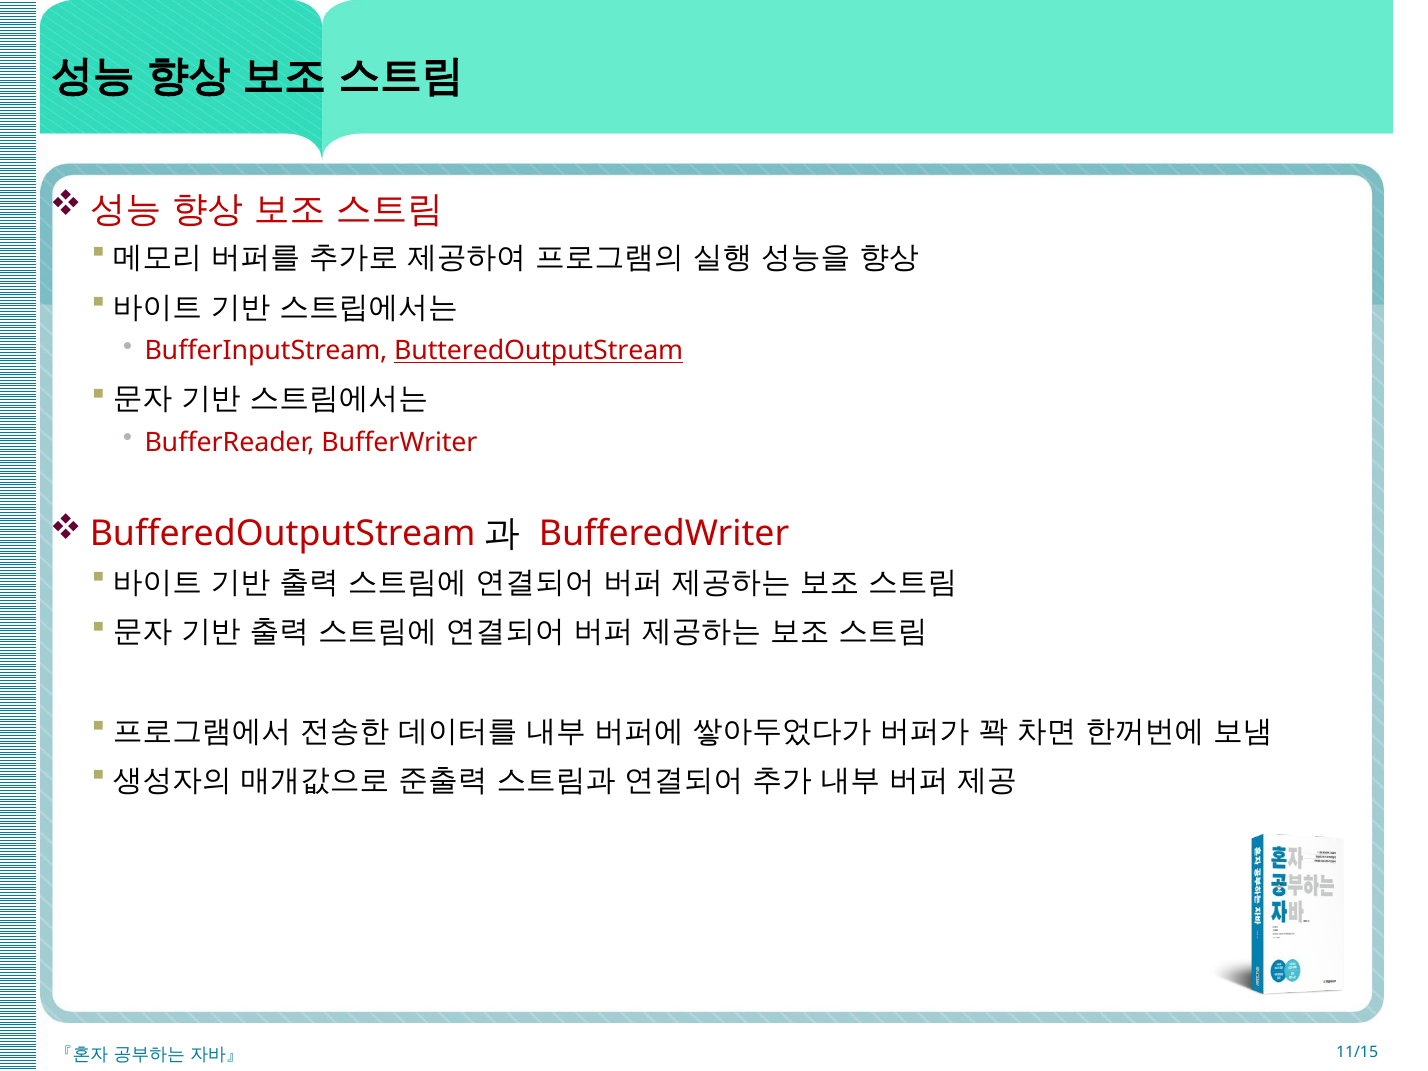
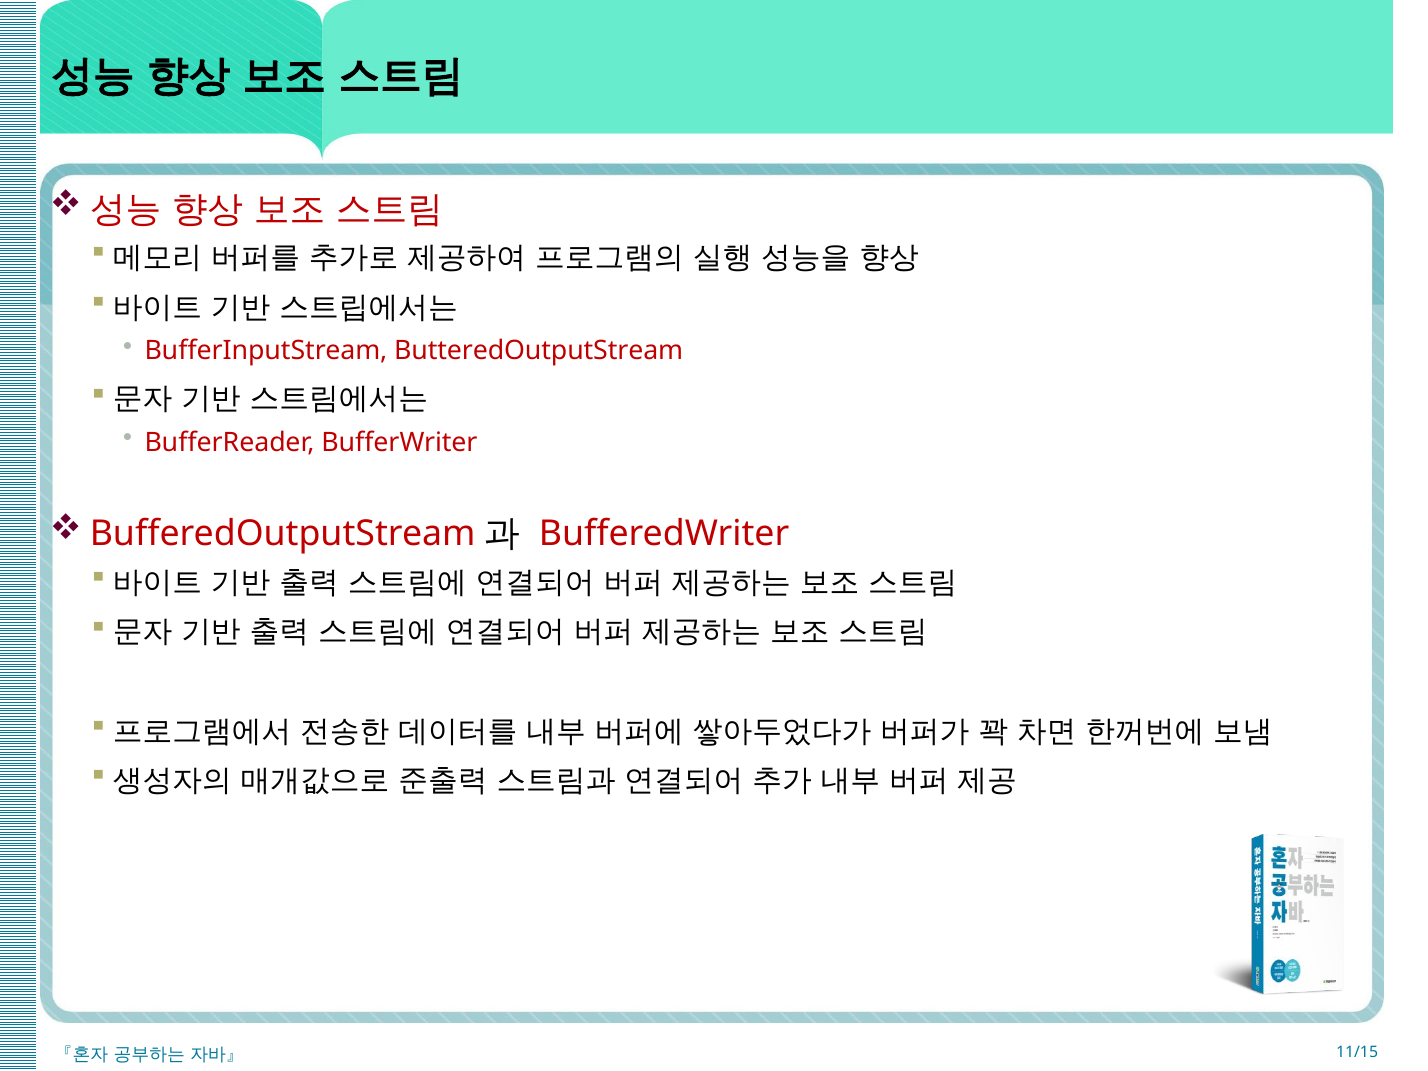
ButteredOutputStream underline: present -> none (539, 351)
